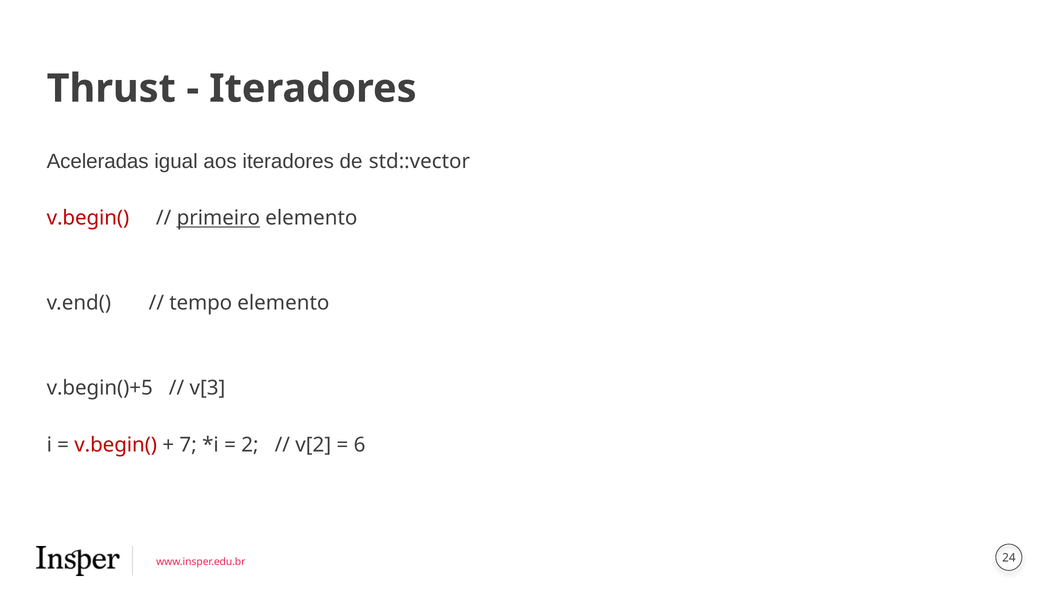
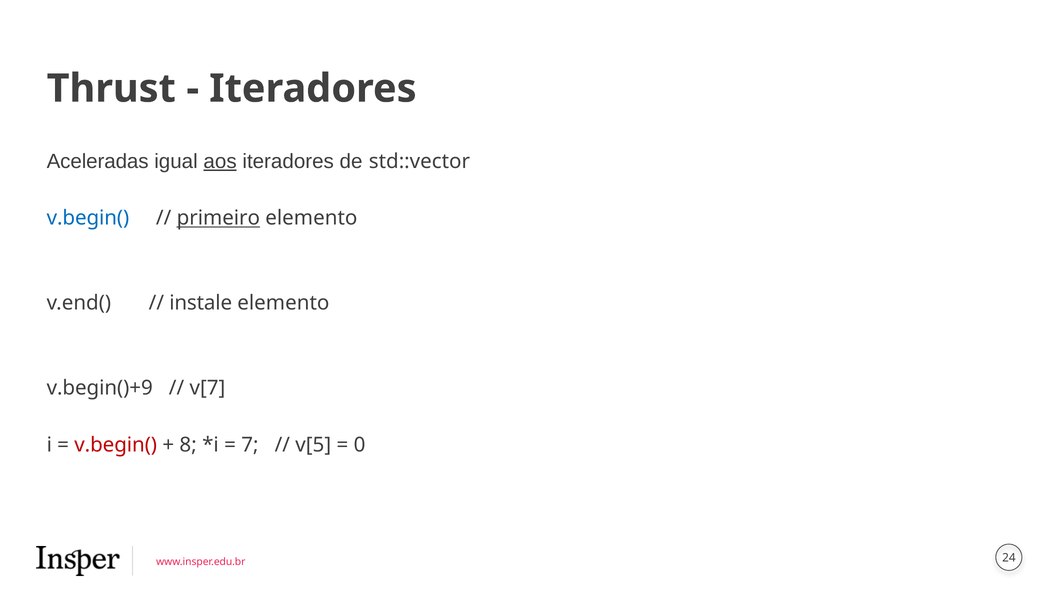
aos underline: none -> present (220, 161)
v.begin( colour: red -> blue (88, 218)
tempo: tempo -> instale (201, 303)
v.begin()+5: v.begin()+5 -> v.begin()+9 (100, 388)
v[3: v[3 -> v[7 (207, 388)
7: 7 -> 8 (188, 445)
2: 2 -> 7 (250, 445)
v[2: v[2 -> v[5 (313, 445)
6: 6 -> 0 (360, 445)
